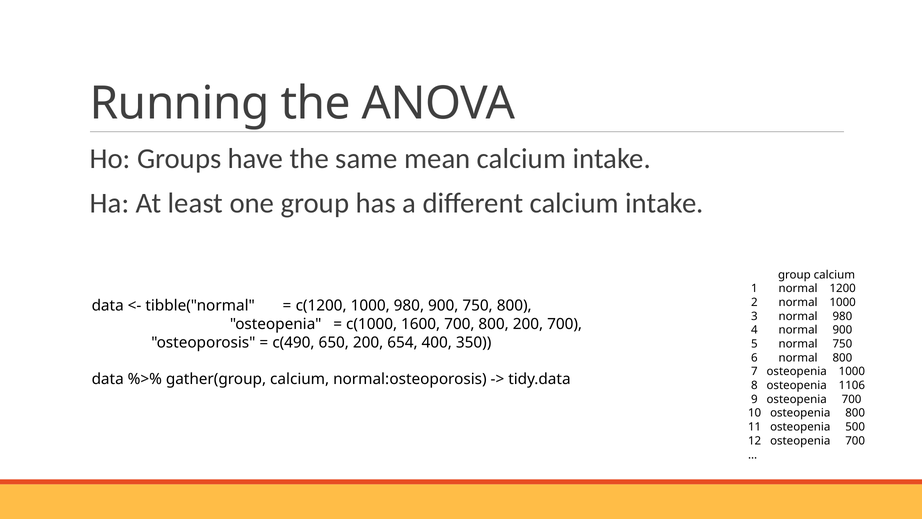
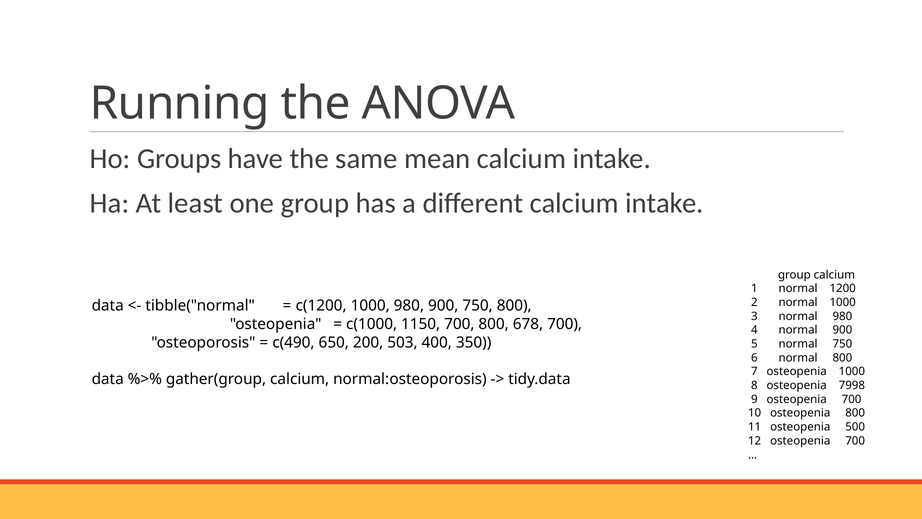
1600: 1600 -> 1150 (421, 324)
800 200: 200 -> 678 (528, 324)
654: 654 -> 503 (402, 342)
1106: 1106 -> 7998 (852, 385)
